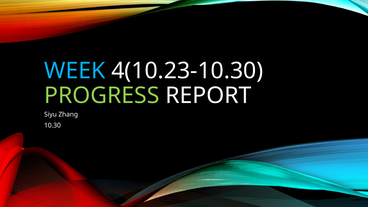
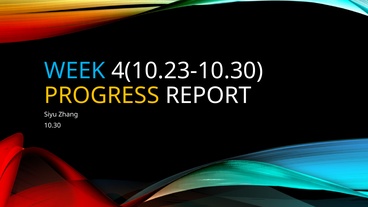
PROGRESS colour: light green -> yellow (102, 96)
